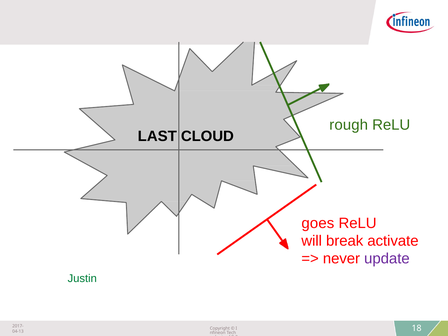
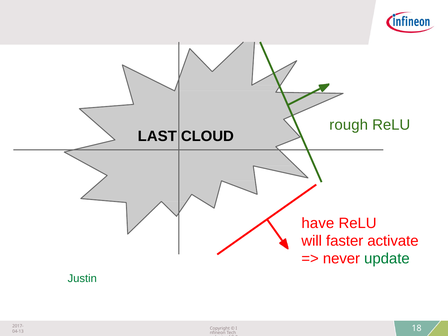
goes: goes -> have (318, 223)
break: break -> faster (345, 241)
update colour: purple -> green (387, 259)
